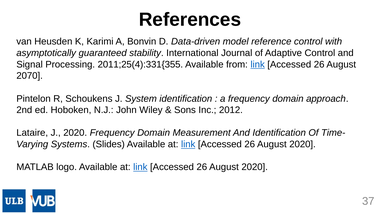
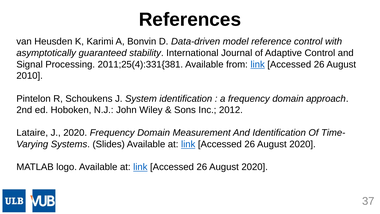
2011;25(4):331{355: 2011;25(4):331{355 -> 2011;25(4):331{381 (140, 64)
2070: 2070 -> 2010 (30, 76)
